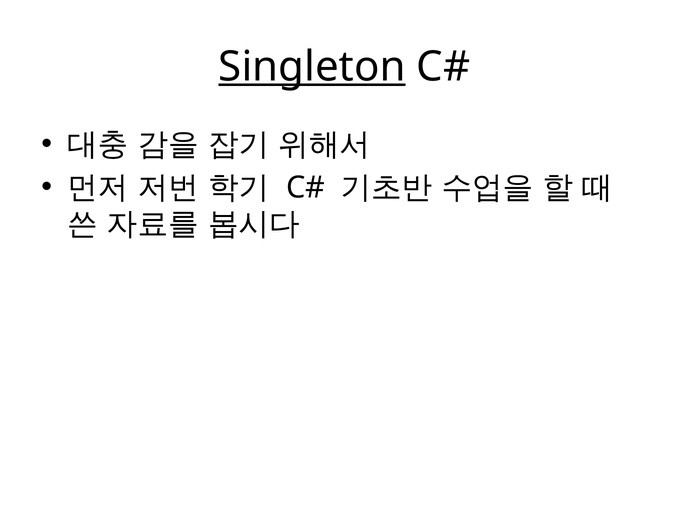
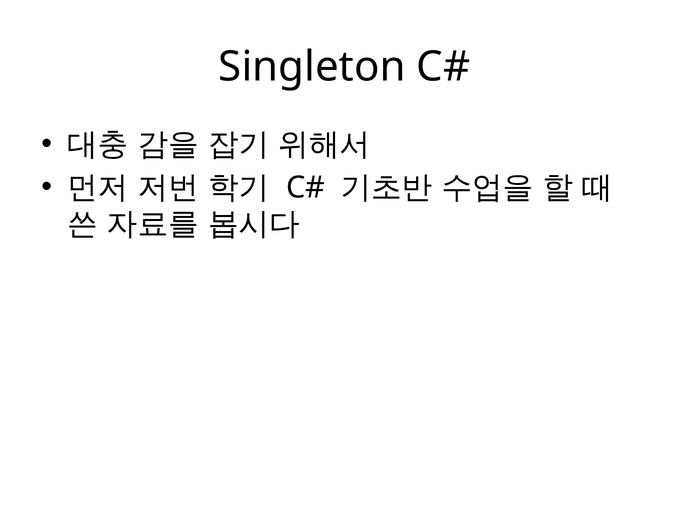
Singleton underline: present -> none (312, 67)
